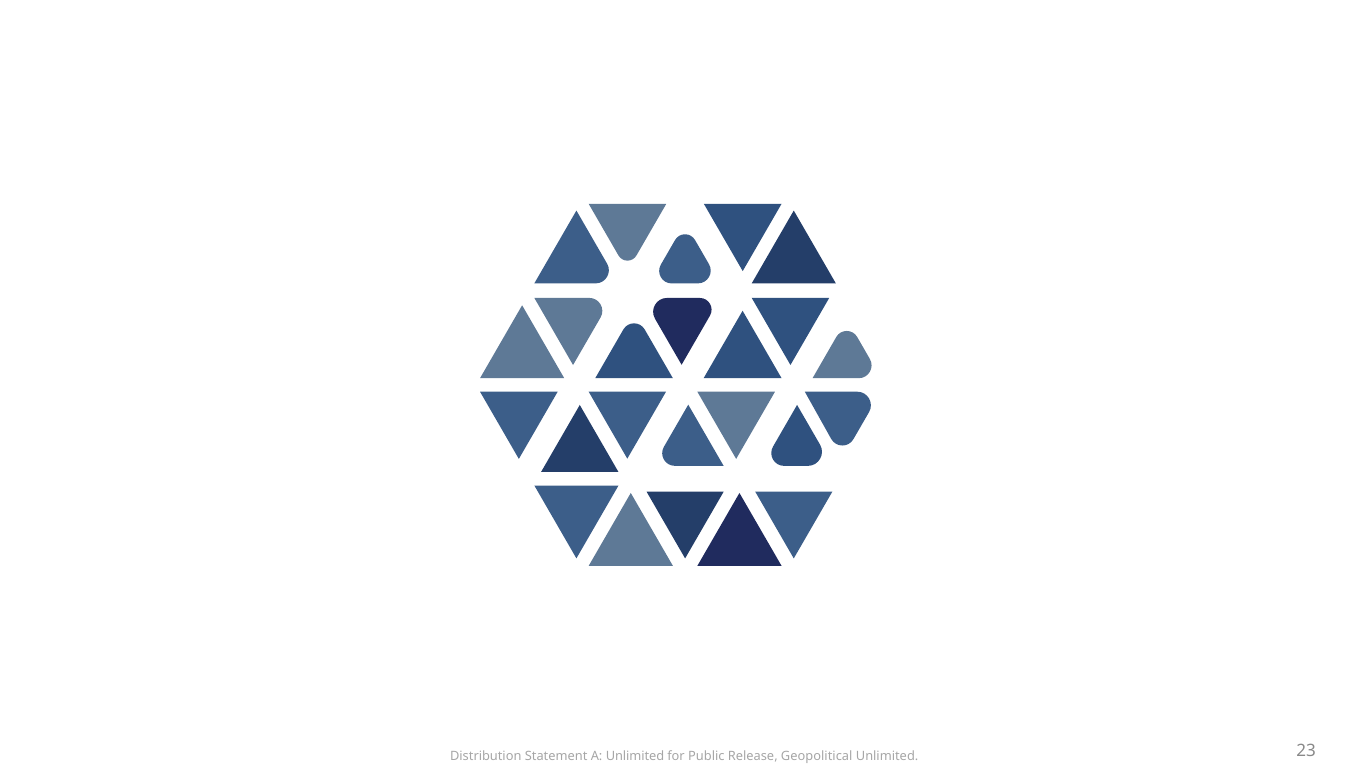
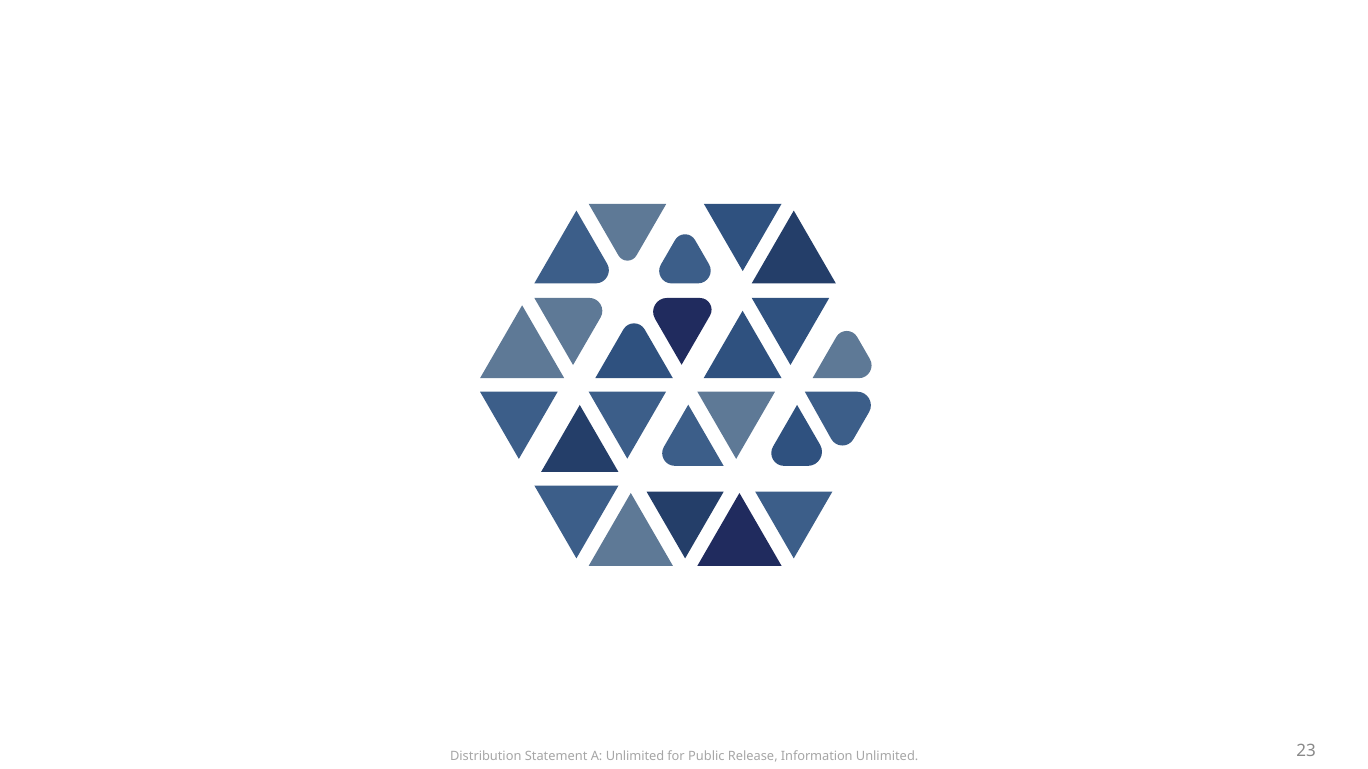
Geopolitical: Geopolitical -> Information (817, 757)
